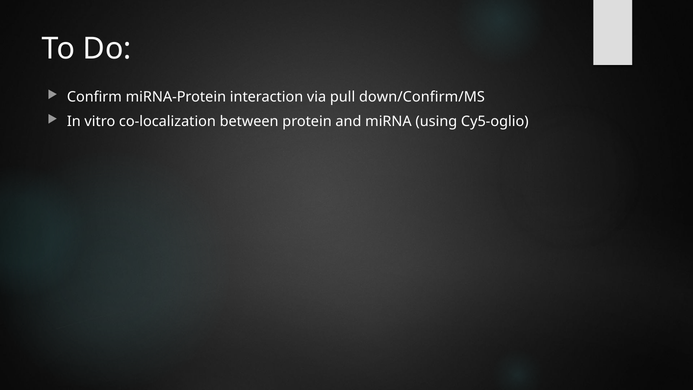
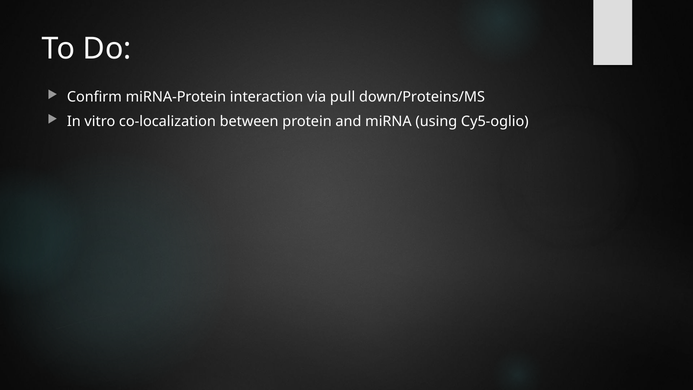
down/Confirm/MS: down/Confirm/MS -> down/Proteins/MS (422, 97)
